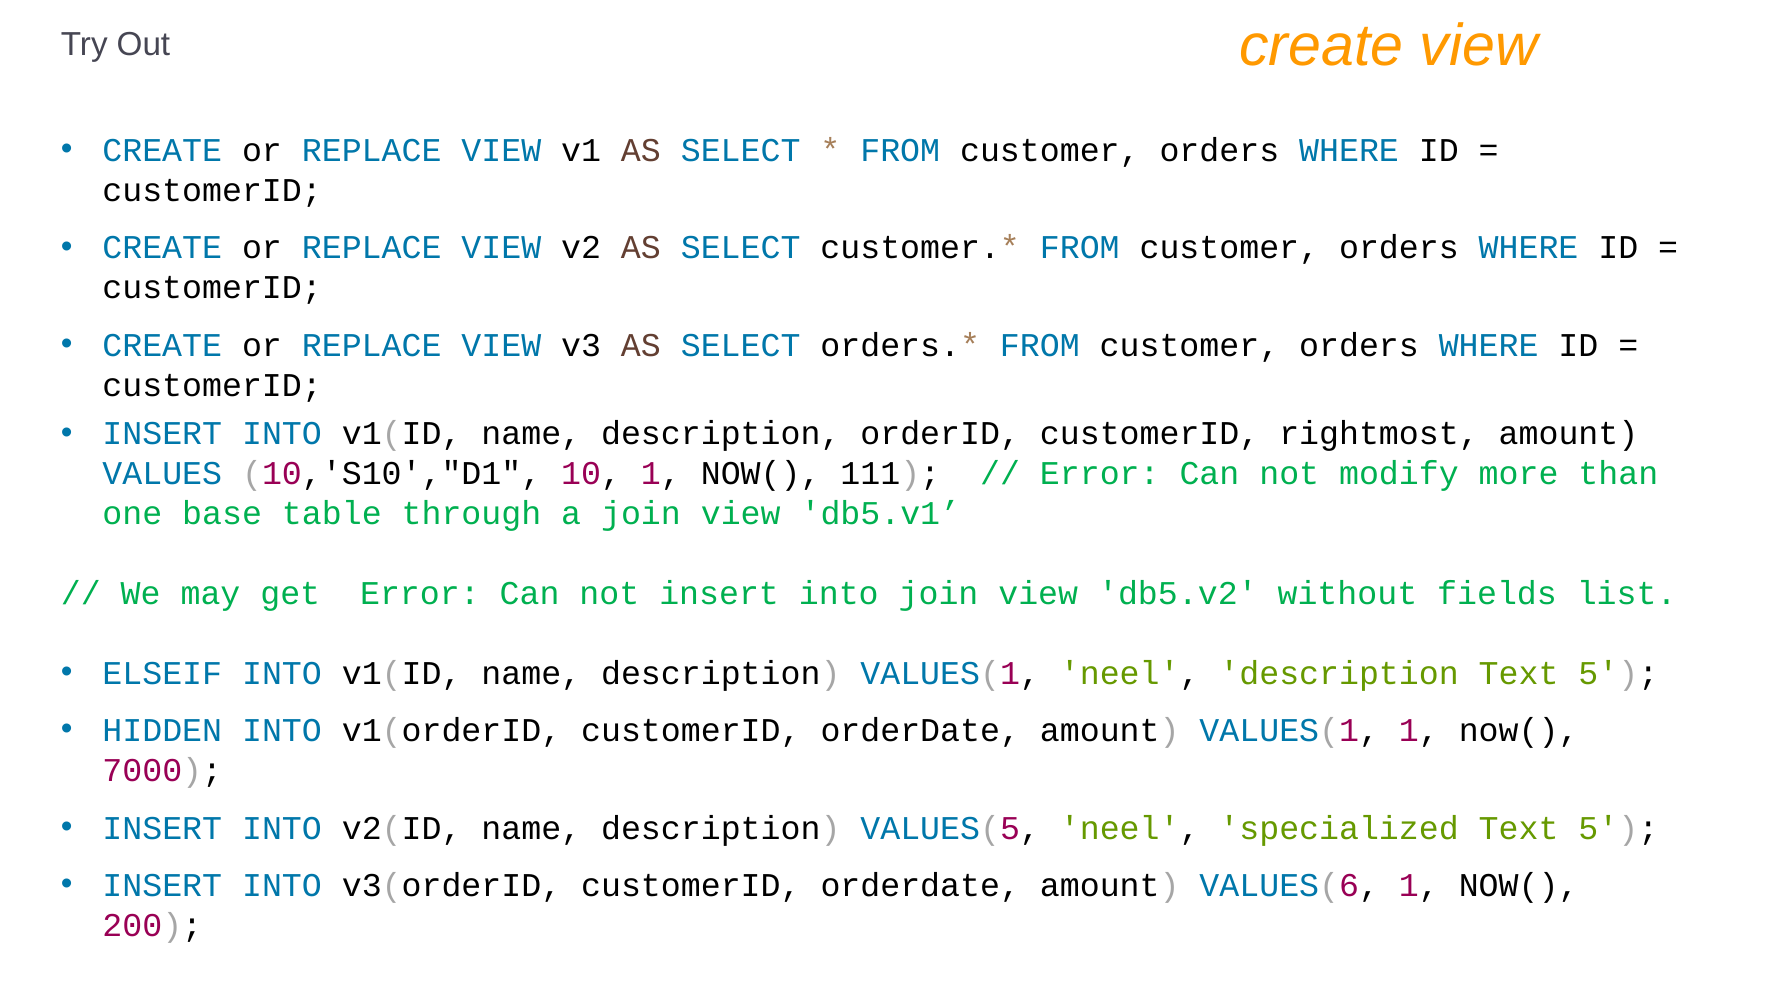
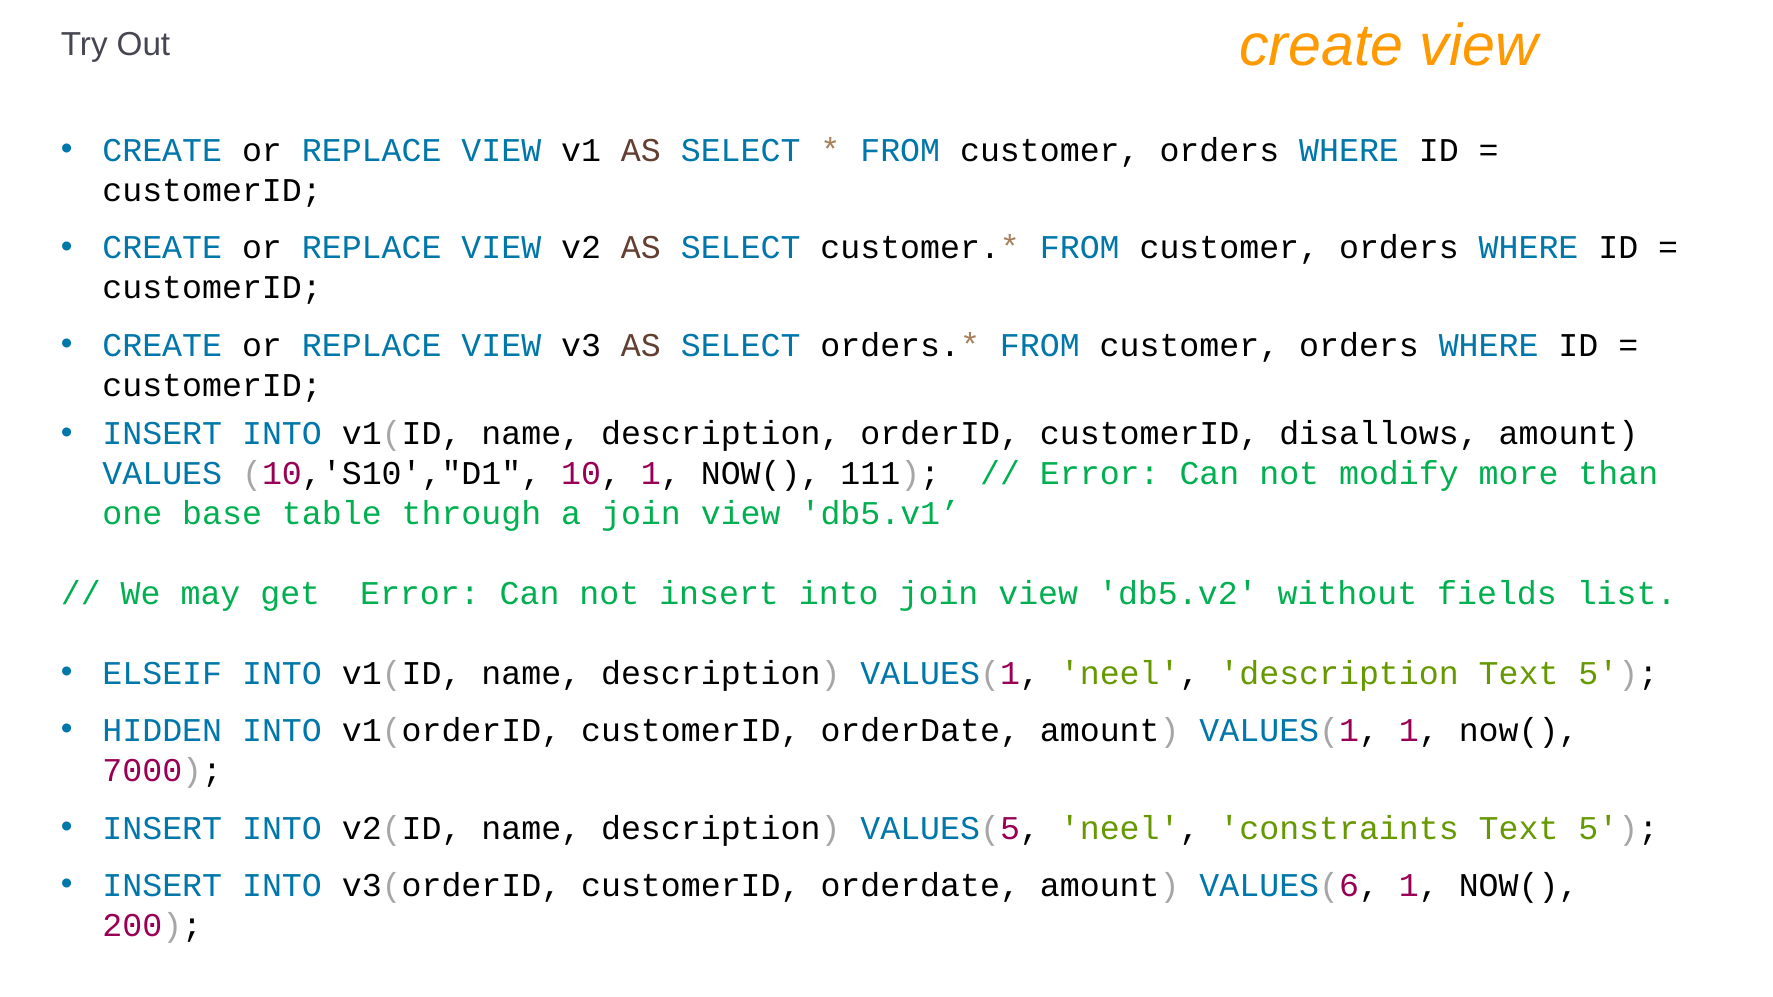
rightmost: rightmost -> disallows (1379, 434)
specialized: specialized -> constraints (1339, 828)
